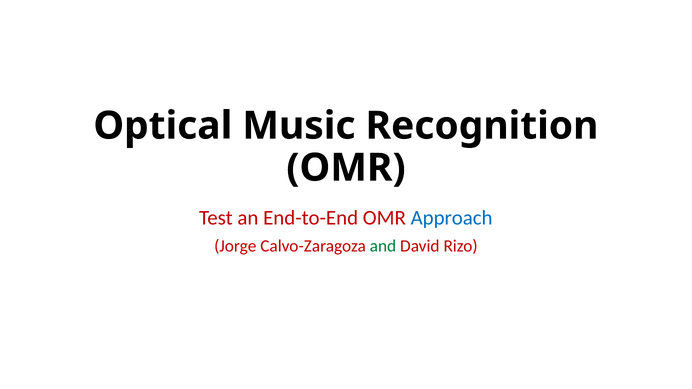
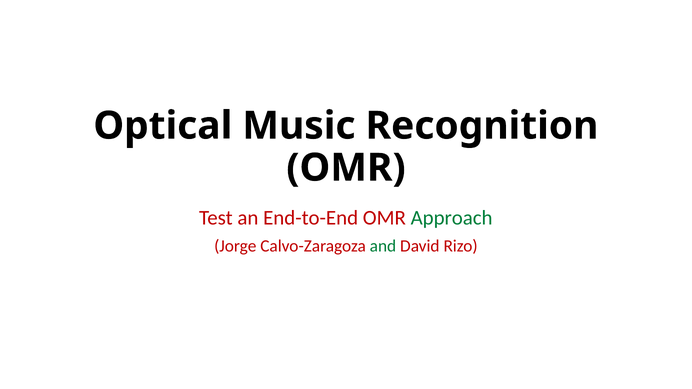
Approach colour: blue -> green (452, 218)
